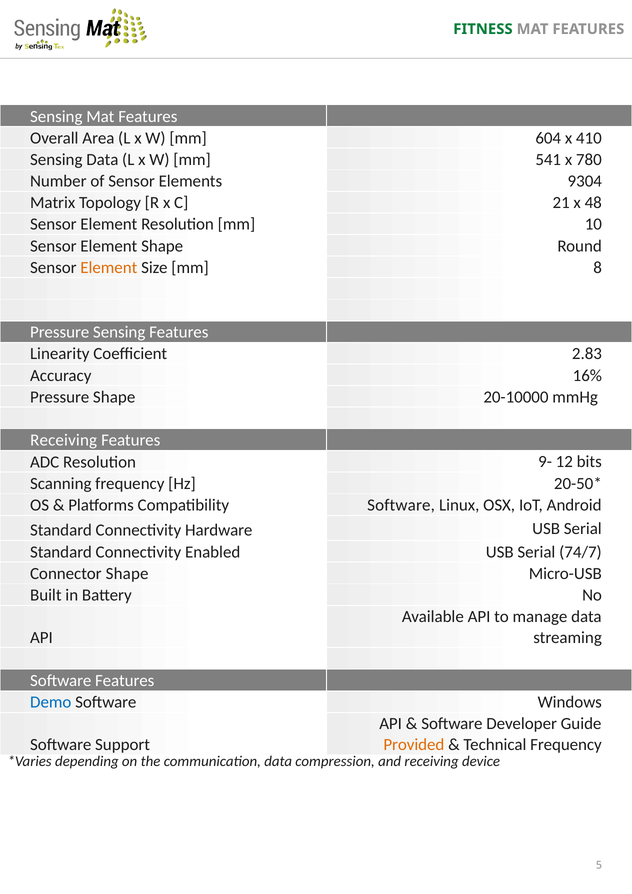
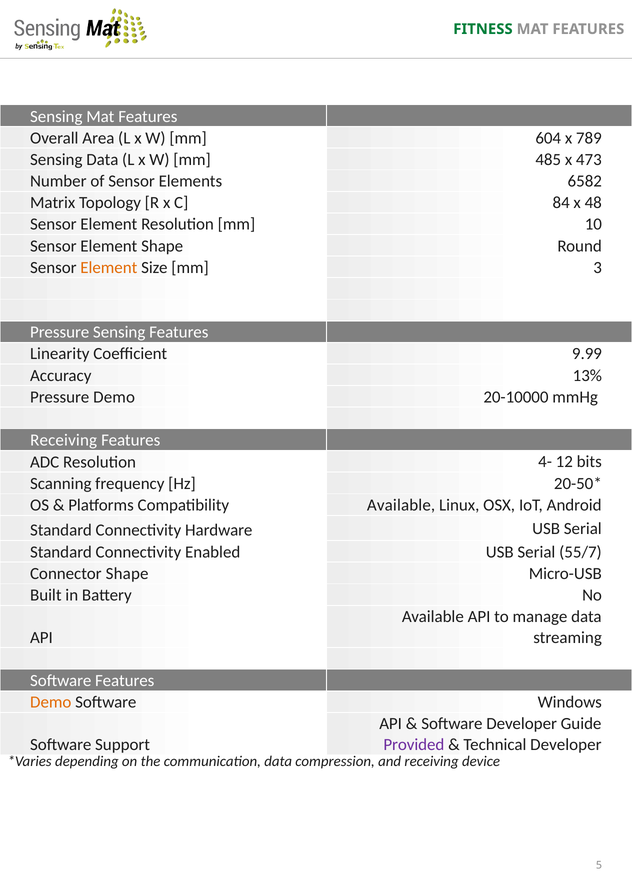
410: 410 -> 789 (589, 138)
541: 541 -> 485 (548, 160)
780: 780 -> 473 (589, 160)
9304: 9304 -> 6582 (585, 181)
21: 21 -> 84 (561, 203)
8: 8 -> 3 (598, 267)
2.83: 2.83 -> 9.99 (587, 354)
16%: 16% -> 13% (587, 375)
Pressure Shape: Shape -> Demo (114, 397)
9-: 9- -> 4- (545, 462)
Compatibility Software: Software -> Available (401, 505)
74/7: 74/7 -> 55/7 (580, 552)
Demo colour: blue -> orange (51, 702)
Provided colour: orange -> purple (414, 744)
Technical Frequency: Frequency -> Developer (566, 744)
